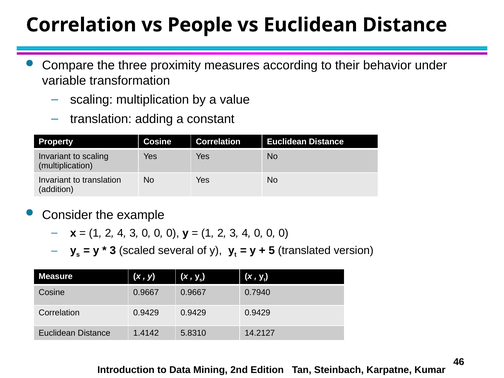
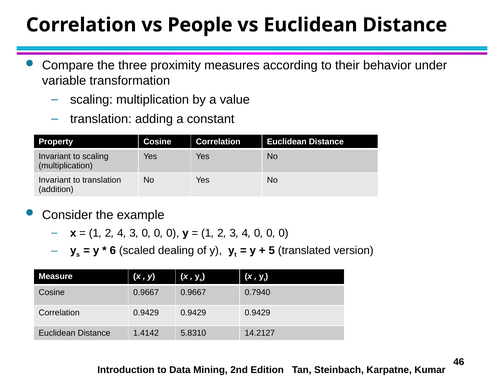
3: 3 -> 6 (113, 250)
several: several -> dealing (176, 250)
